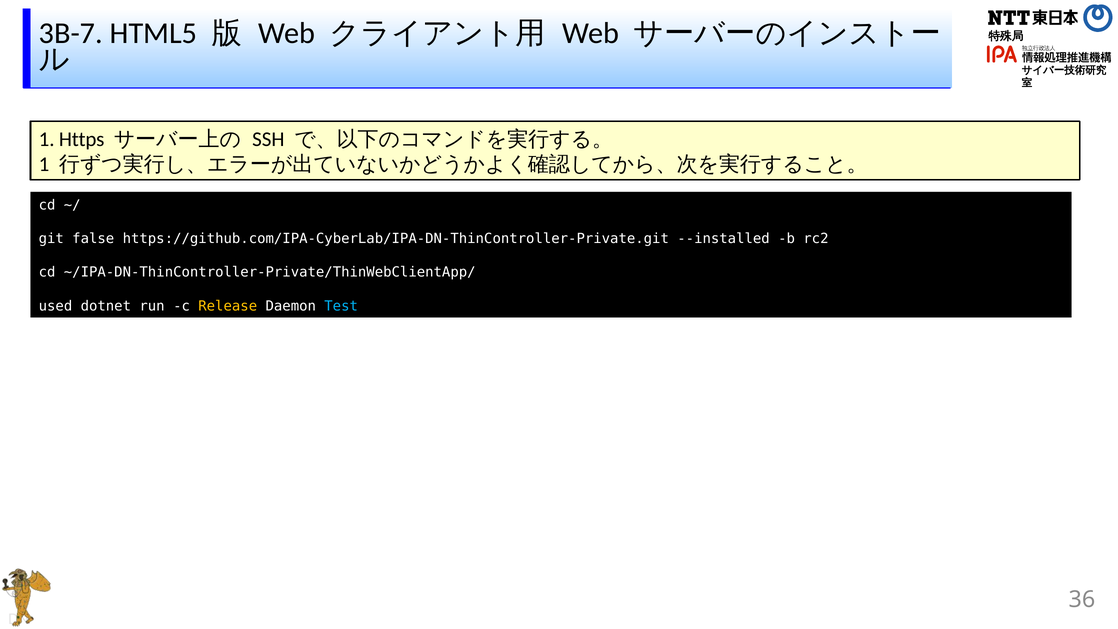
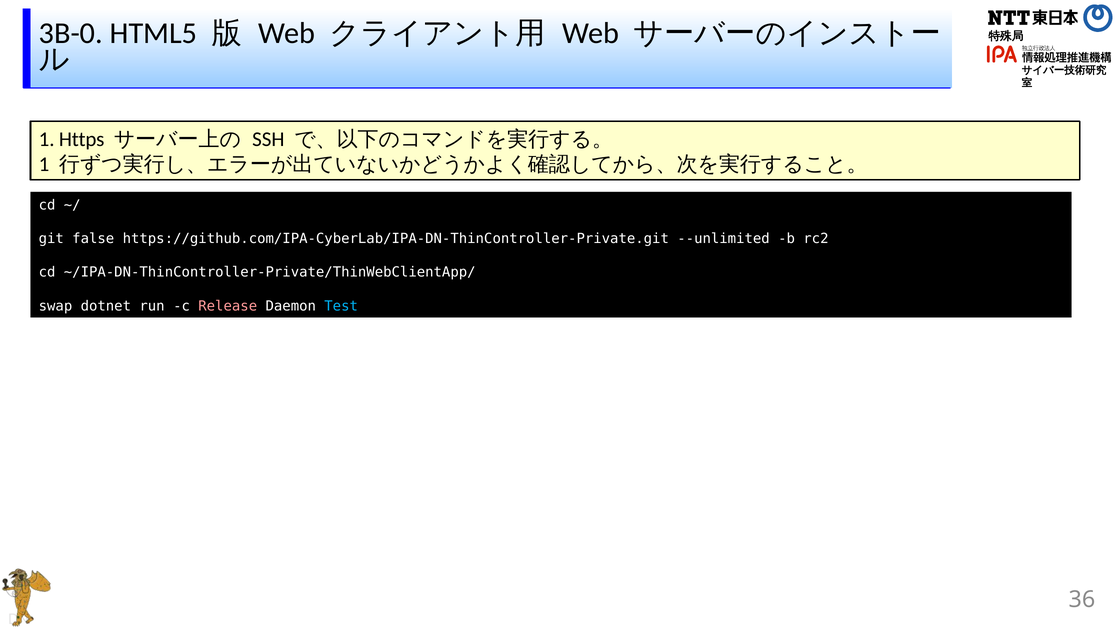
3B-7: 3B-7 -> 3B-0 (71, 33)
--installed: --installed -> --unlimited (724, 239)
used: used -> swap (56, 306)
Release colour: yellow -> pink (228, 306)
